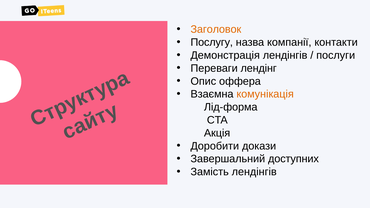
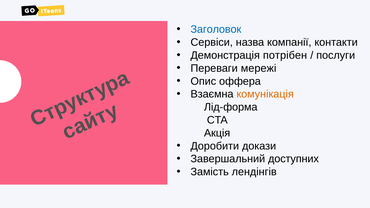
Заголовок colour: orange -> blue (216, 29)
Послугу: Послугу -> Сервіси (212, 42)
Демонстрація лендінгів: лендінгів -> потрібен (285, 55)
лендінг: лендінг -> мережі (259, 68)
